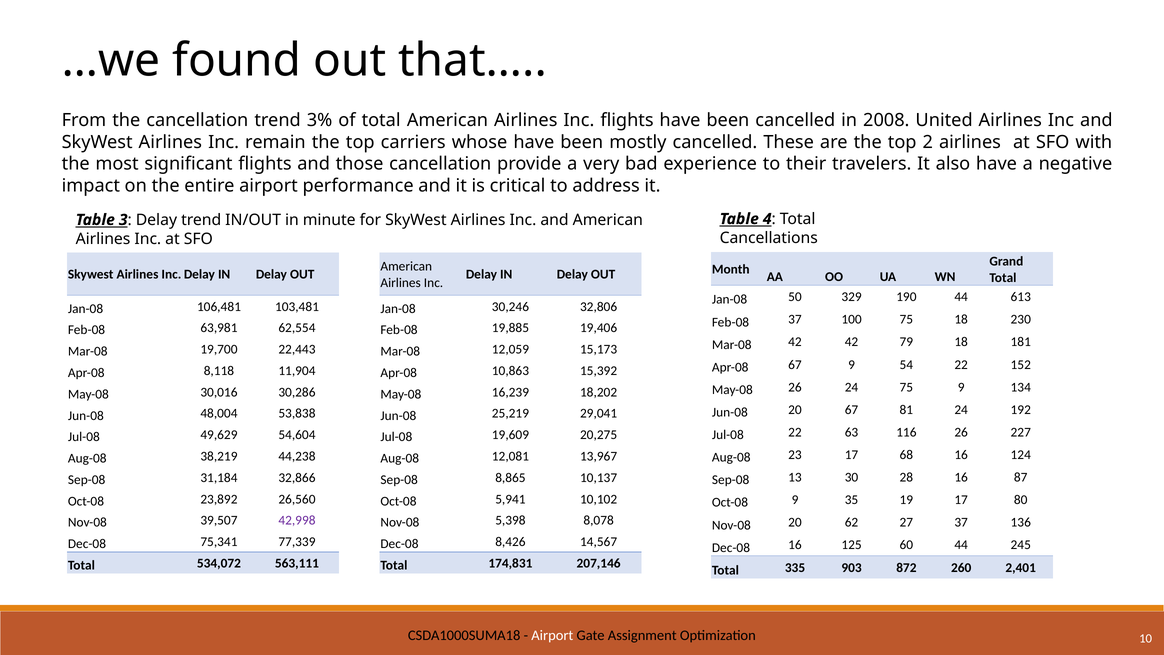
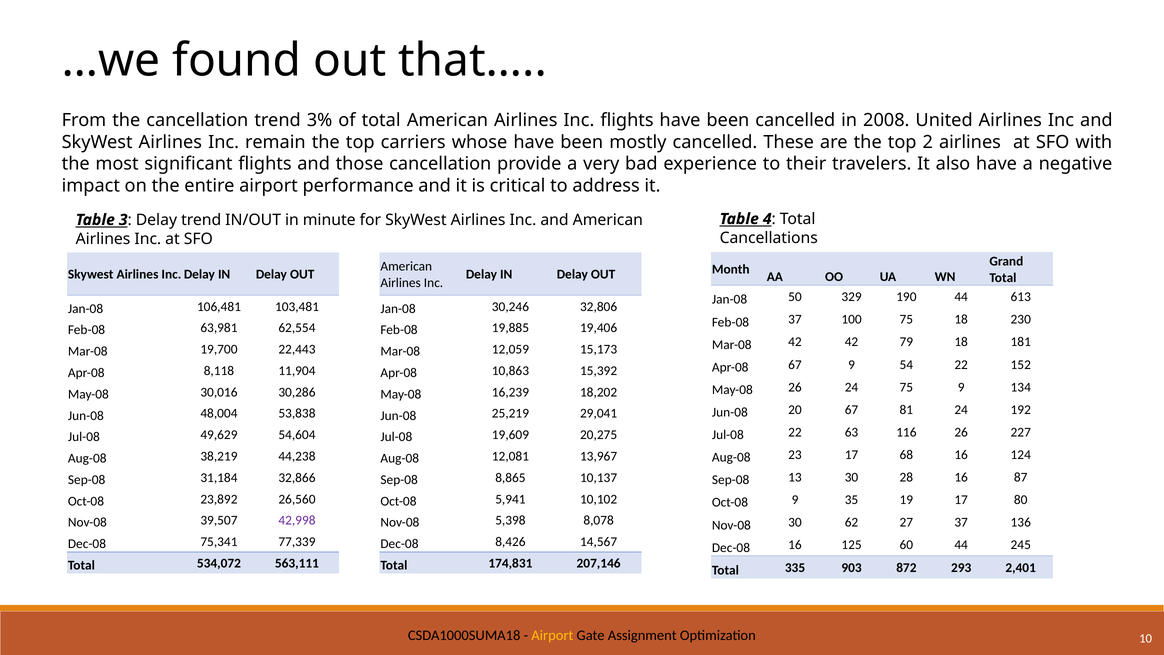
Nov-08 20: 20 -> 30 (795, 522)
260: 260 -> 293 (961, 567)
Airport colour: white -> yellow (552, 635)
